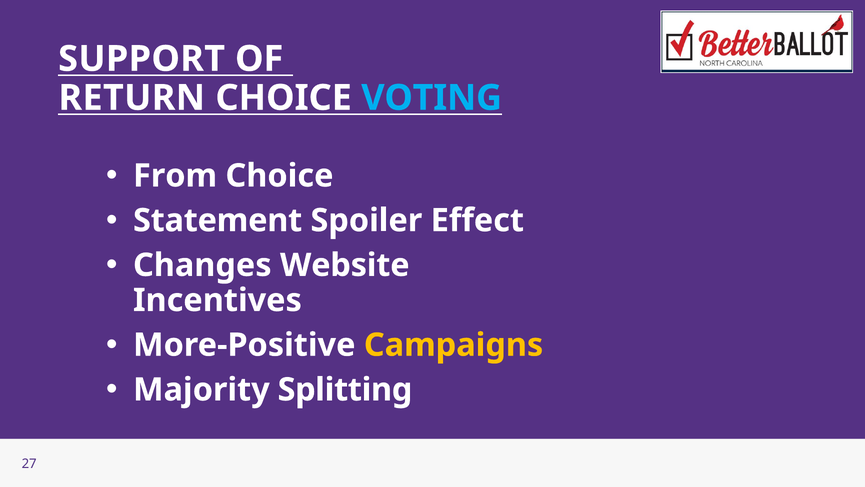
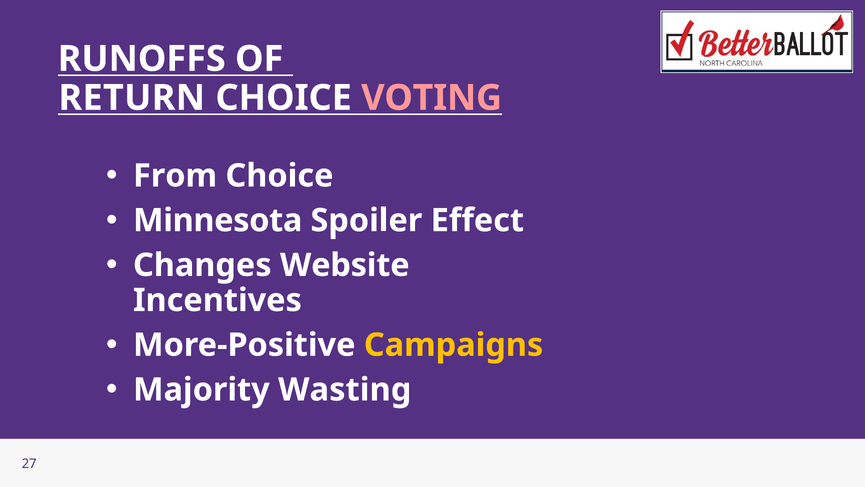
SUPPORT: SUPPORT -> RUNOFFS (142, 59)
VOTING colour: light blue -> pink (432, 98)
Statement: Statement -> Minnesota (218, 220)
Splitting: Splitting -> Wasting (345, 389)
